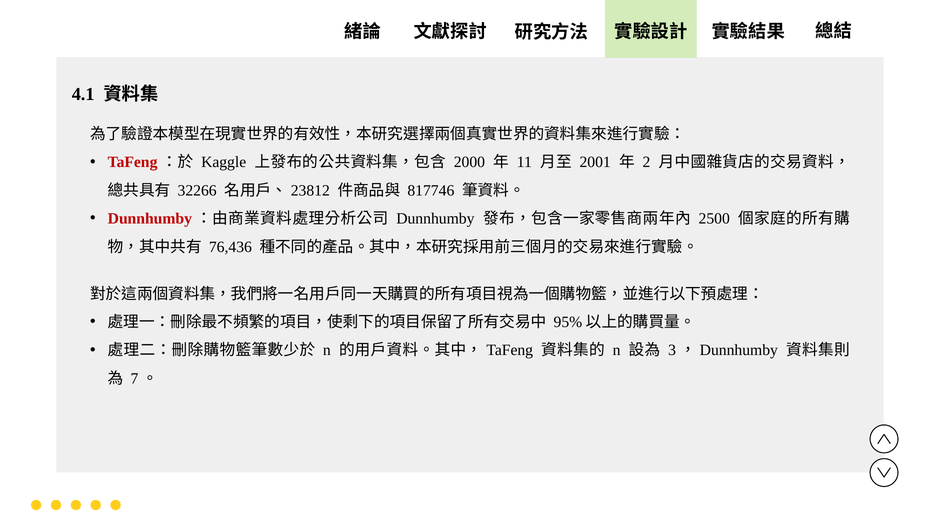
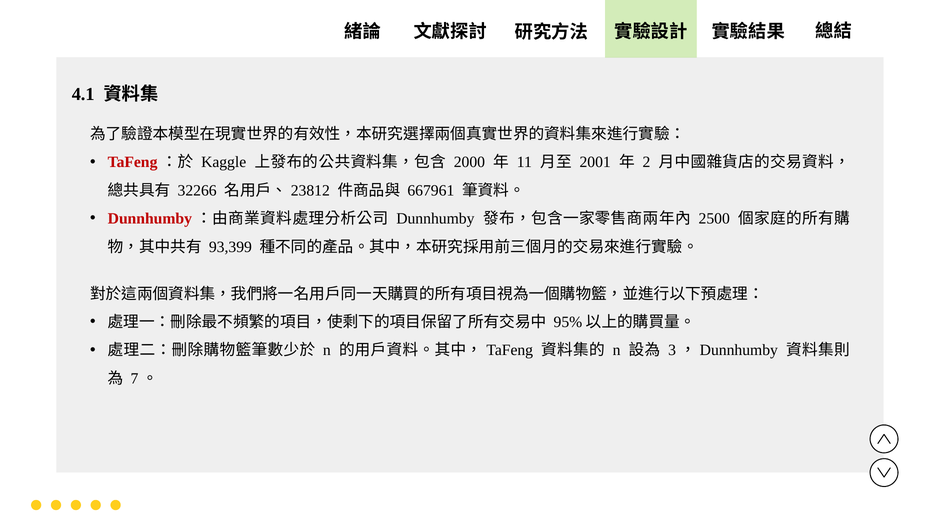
817746: 817746 -> 667961 (431, 190)
76,436: 76,436 -> 93,399 (230, 247)
